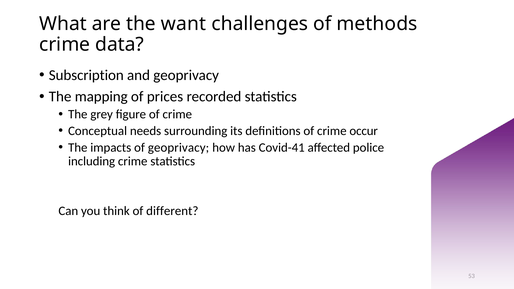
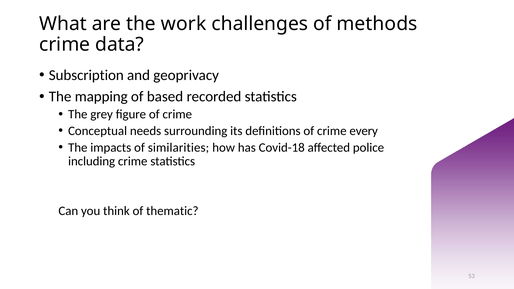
want: want -> work (184, 24)
prices: prices -> based (165, 97)
occur: occur -> every (364, 131)
of geoprivacy: geoprivacy -> similarities (178, 148)
Covid-41: Covid-41 -> Covid-18 (282, 148)
different: different -> thematic (172, 211)
